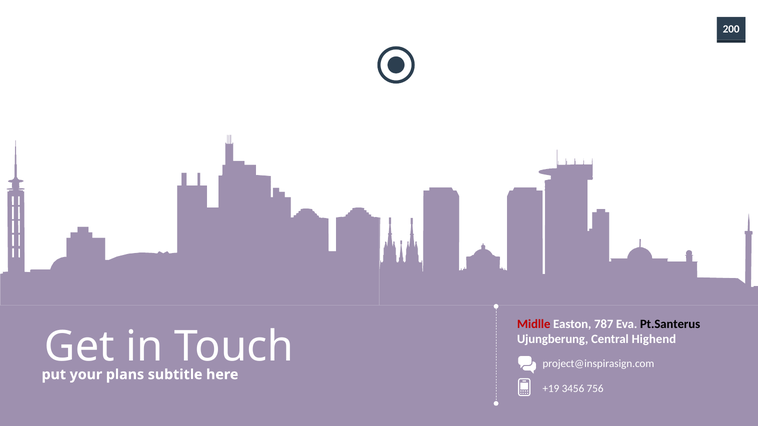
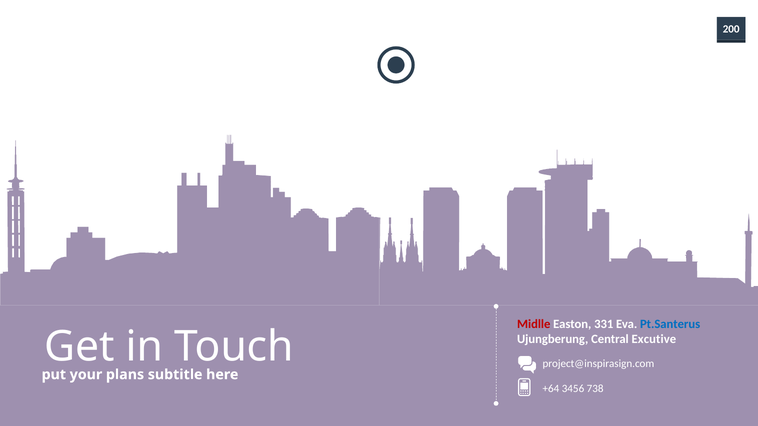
787: 787 -> 331 (604, 324)
Pt.Santerus colour: black -> blue (670, 324)
Highend: Highend -> Excutive (654, 339)
+19: +19 -> +64 (551, 389)
756: 756 -> 738 (595, 389)
